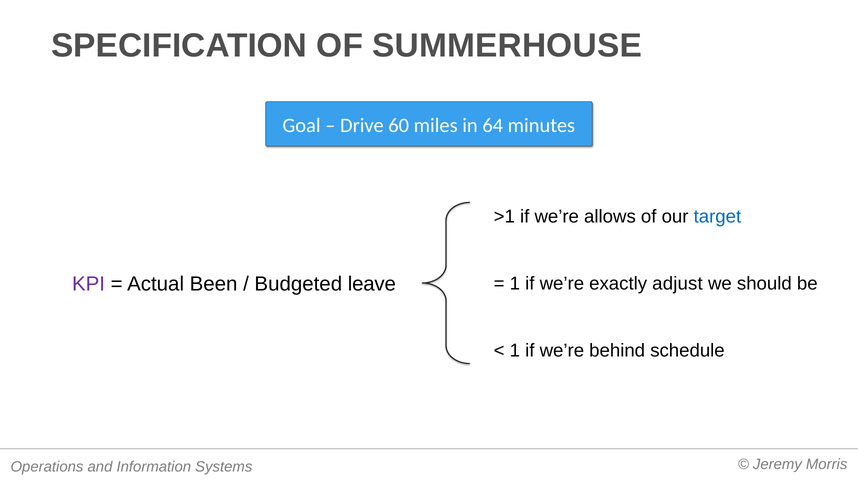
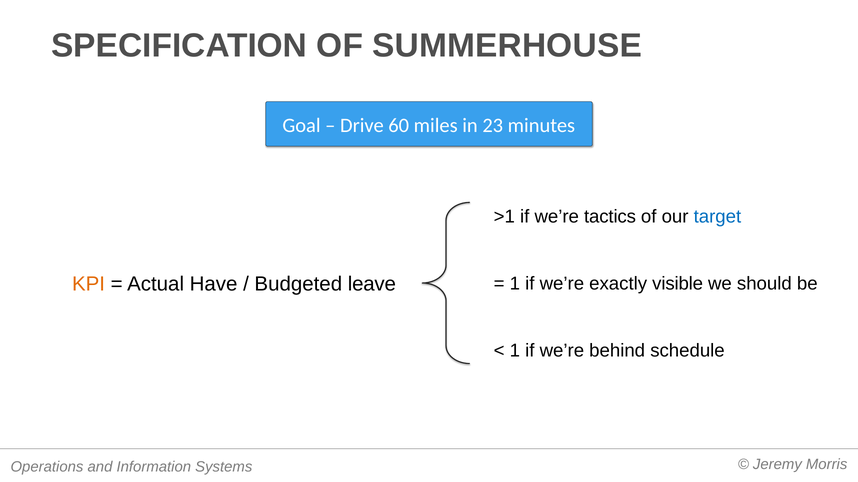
64: 64 -> 23 (493, 125)
allows: allows -> tactics (610, 217)
KPI colour: purple -> orange (88, 285)
Been: Been -> Have (214, 285)
adjust: adjust -> visible (678, 284)
